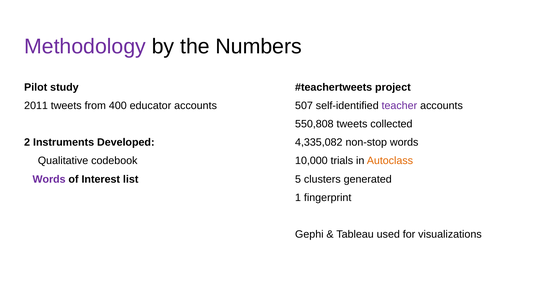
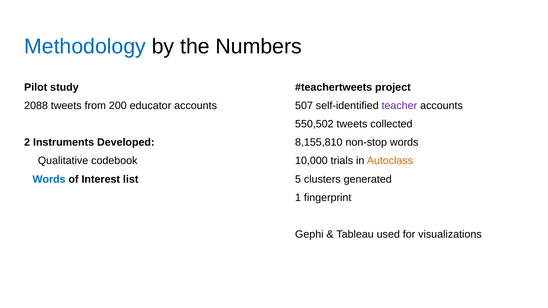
Methodology colour: purple -> blue (85, 46)
2011: 2011 -> 2088 (36, 106)
400: 400 -> 200 (118, 106)
550,808: 550,808 -> 550,502 (314, 124)
4,335,082: 4,335,082 -> 8,155,810 (319, 143)
Words colour: purple -> blue (49, 179)
